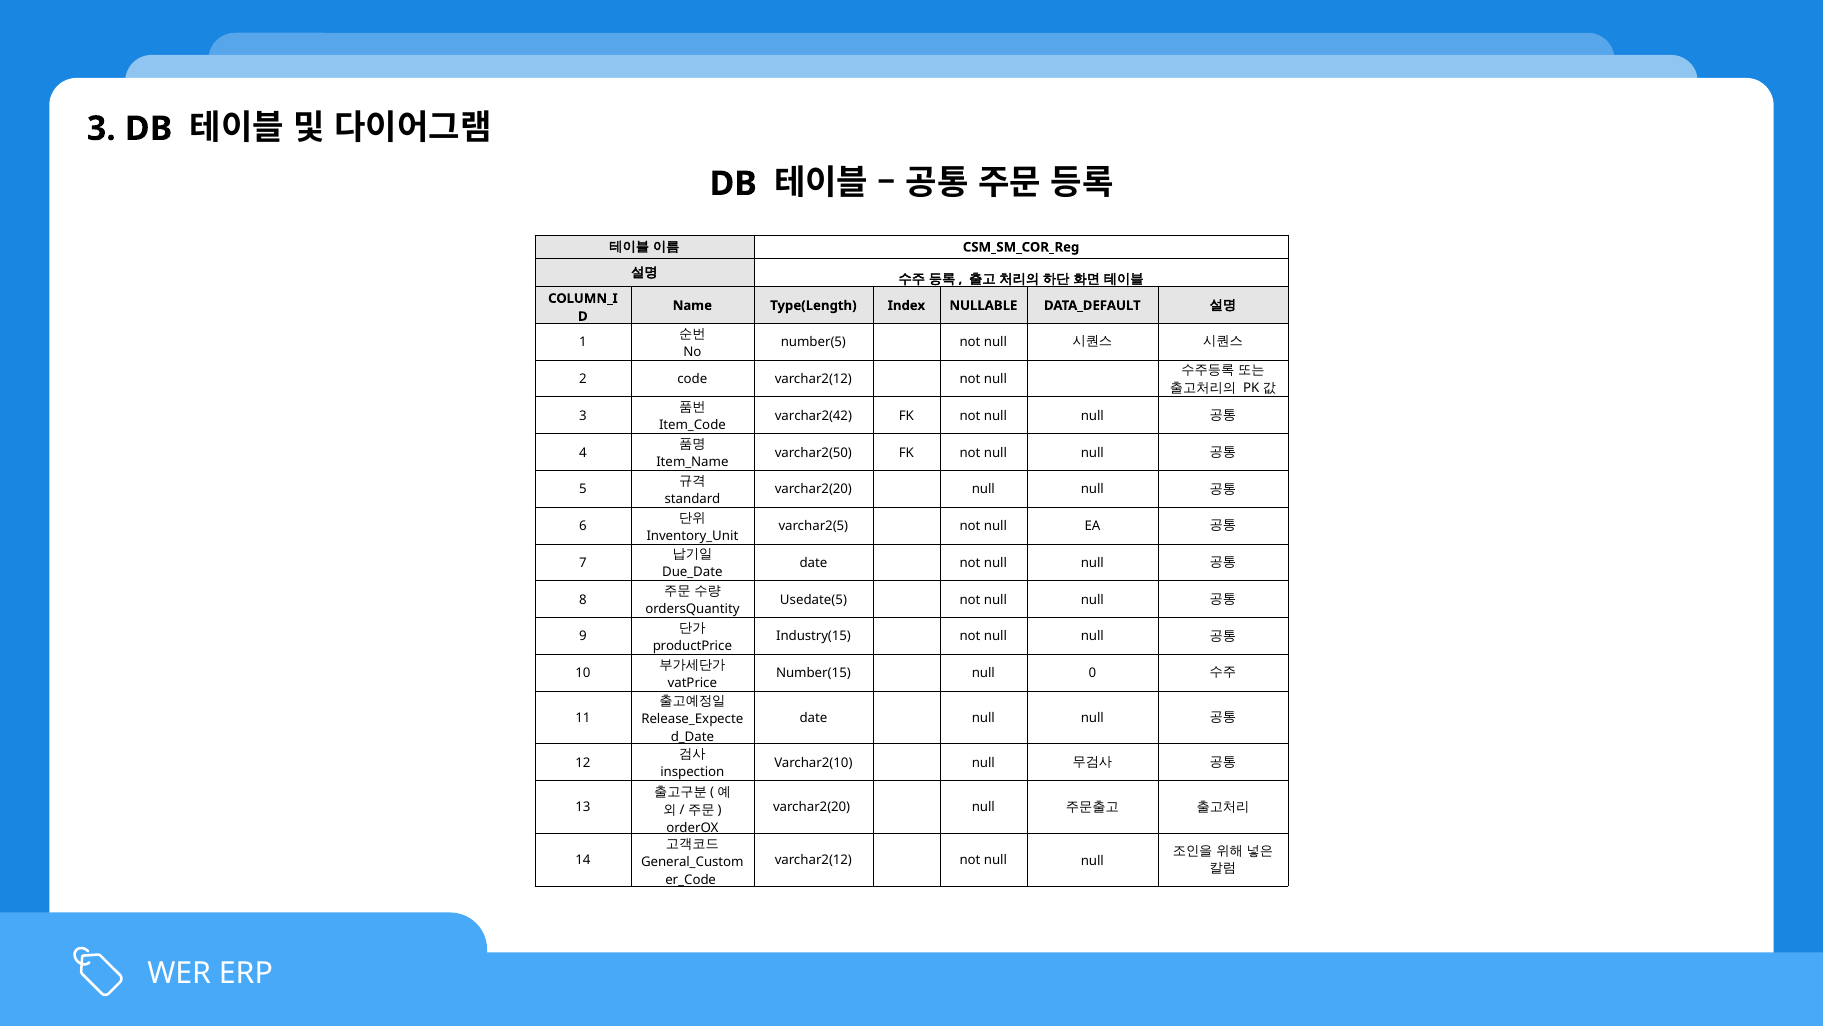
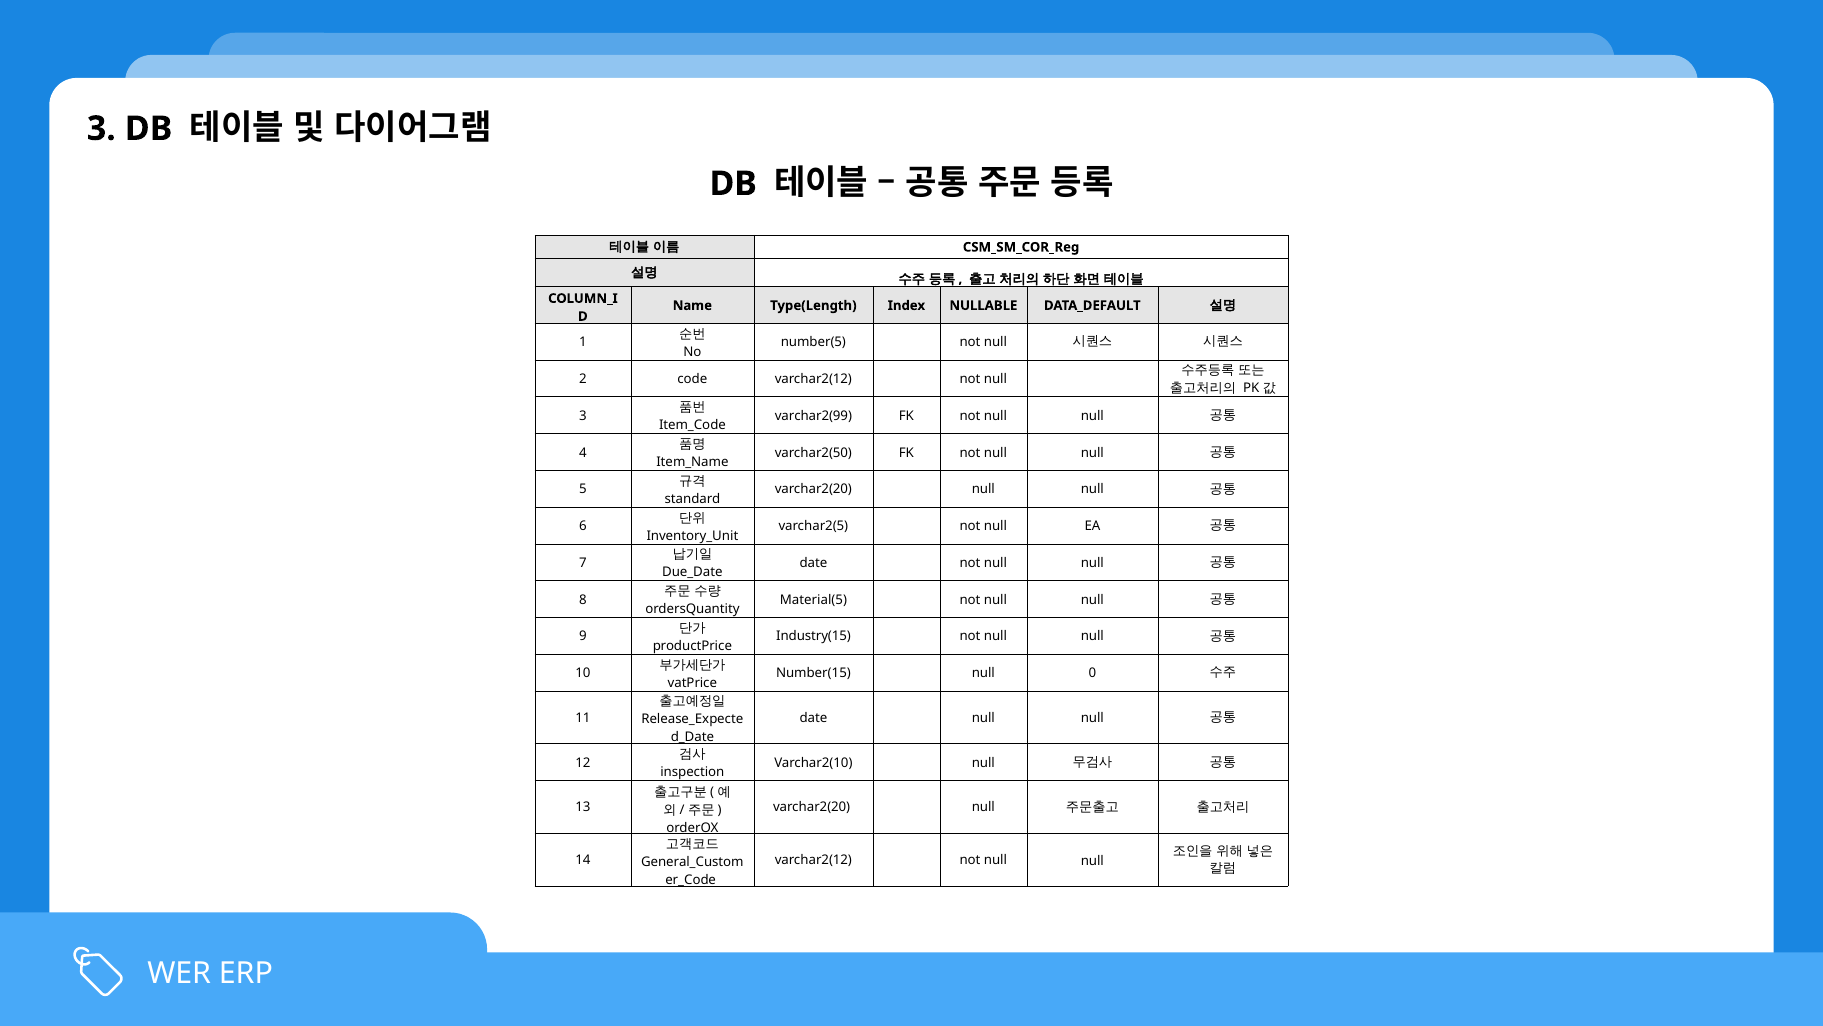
varchar2(42: varchar2(42 -> varchar2(99 (813, 416)
Usedate(5: Usedate(5 -> Material(5 (813, 599)
